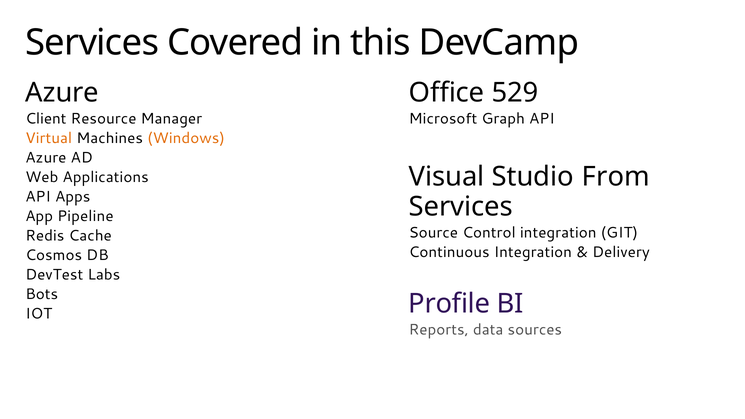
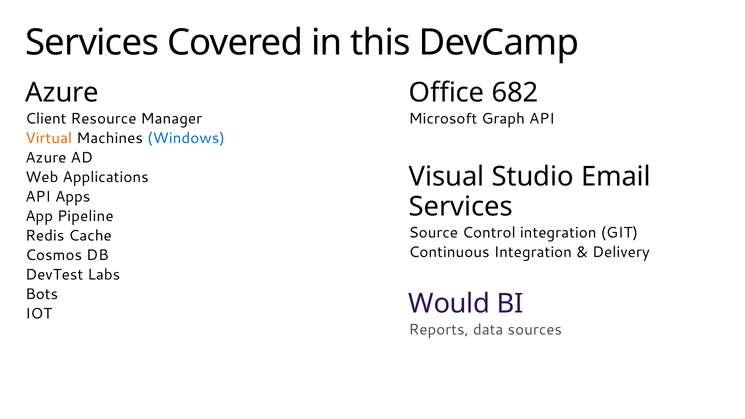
529: 529 -> 682 (515, 93)
Windows colour: orange -> blue (186, 138)
From: From -> Email (616, 177)
Profile: Profile -> Would (449, 304)
